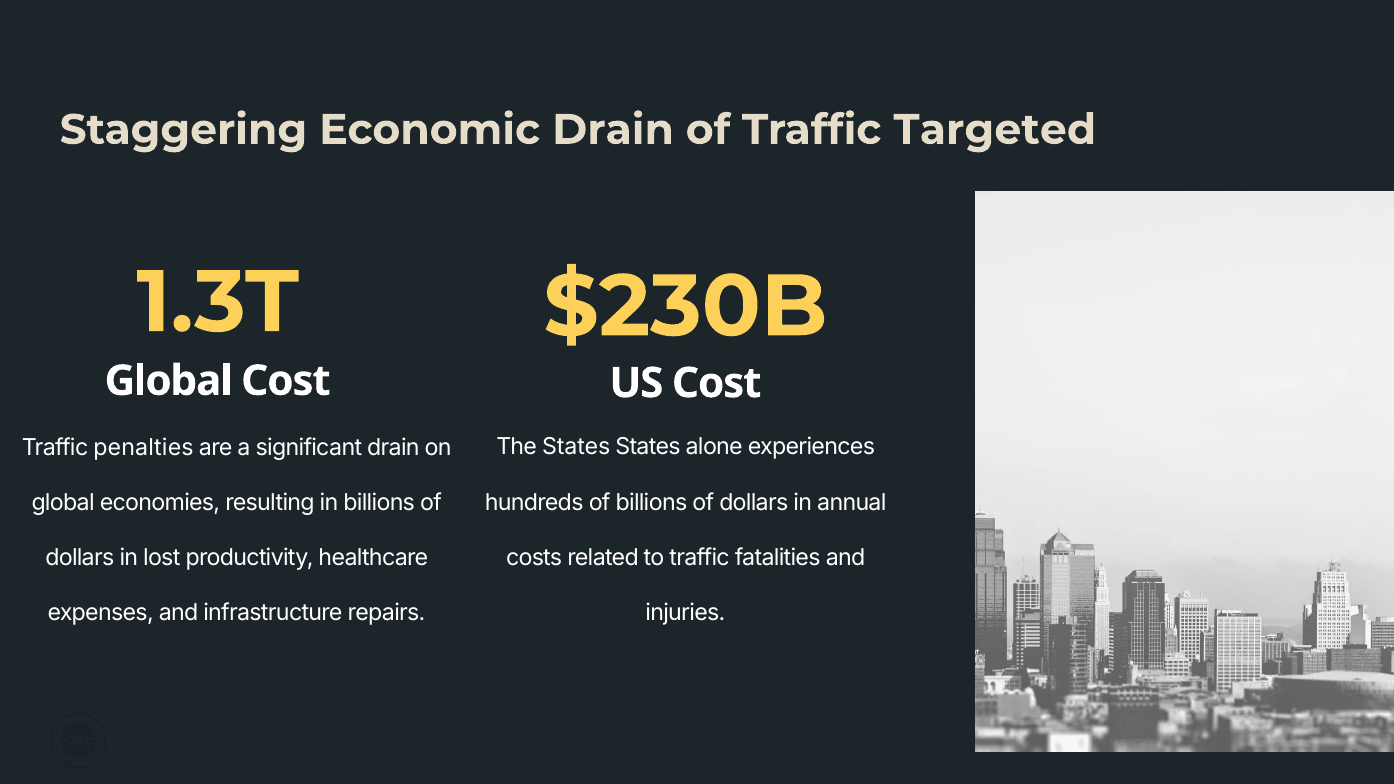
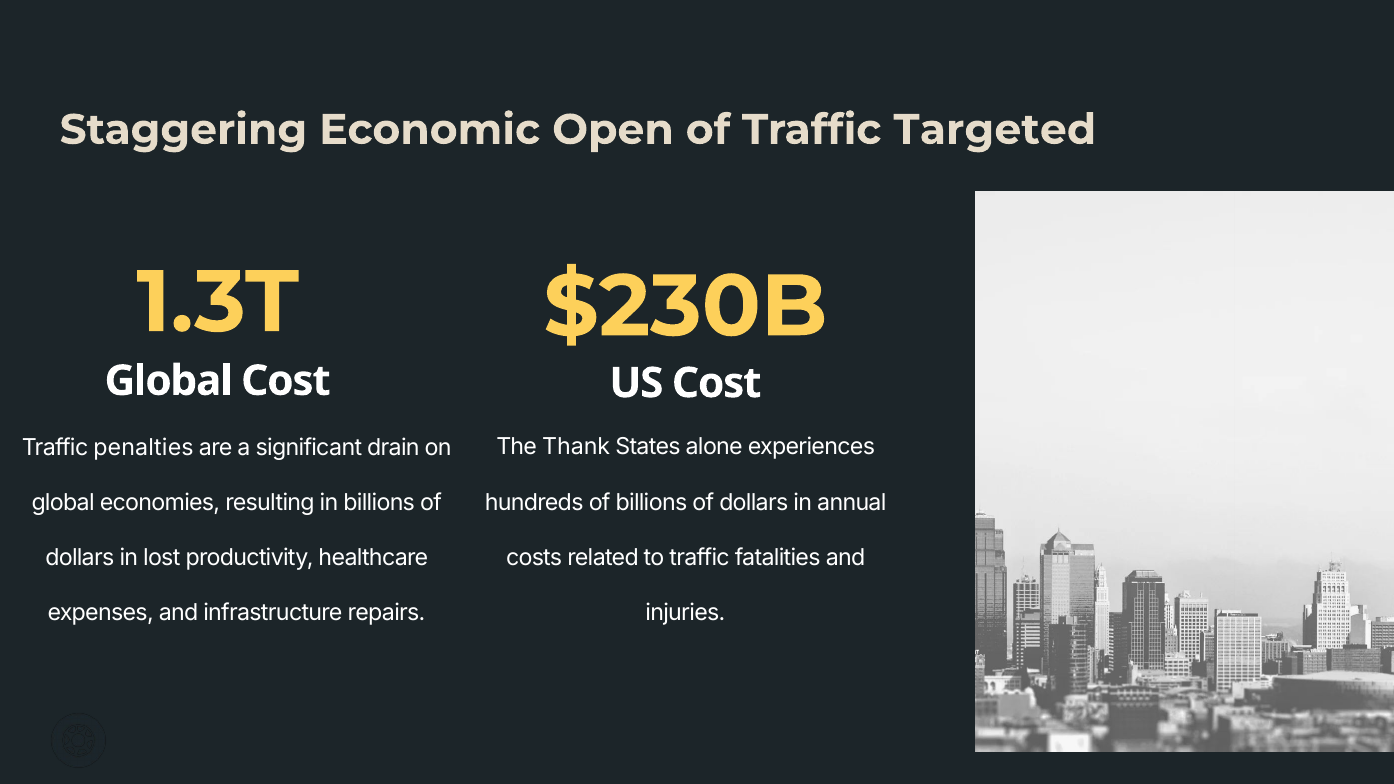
Economic Drain: Drain -> Open (613, 130)
The States: States -> Thank (576, 447)
